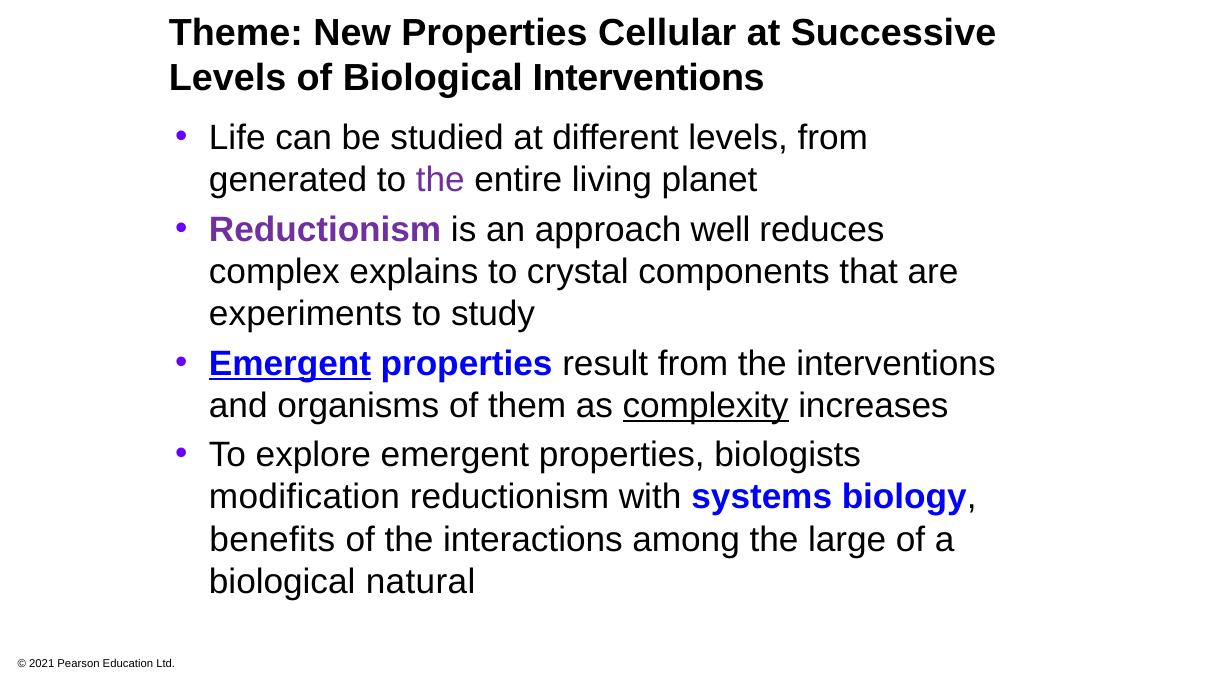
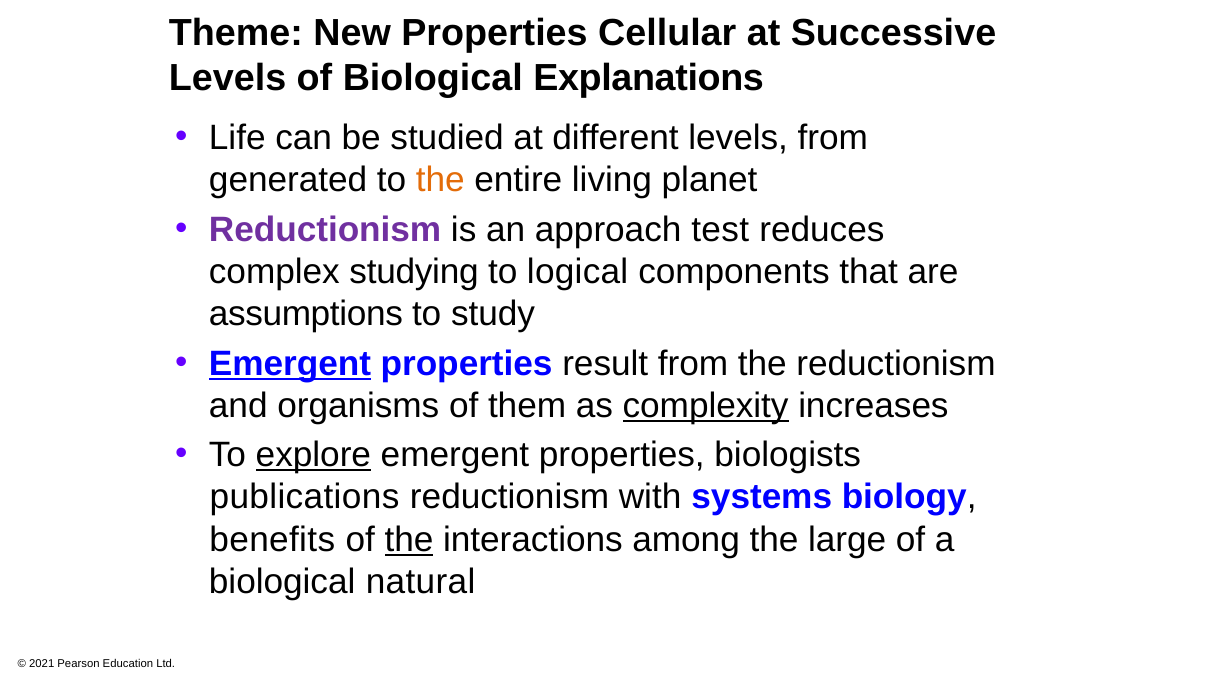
Biological Interventions: Interventions -> Explanations (649, 78)
the colour: purple -> orange (440, 180)
well: well -> test (720, 230)
explains: explains -> studying (414, 272)
crystal: crystal -> logical (578, 272)
experiments: experiments -> assumptions (306, 314)
the interventions: interventions -> reductionism (896, 363)
explore underline: none -> present (313, 455)
modification: modification -> publications (304, 497)
the underline: none -> present (409, 540)
